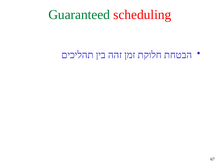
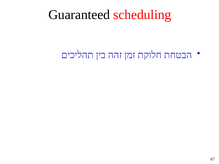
Guaranteed colour: green -> black (79, 15)
